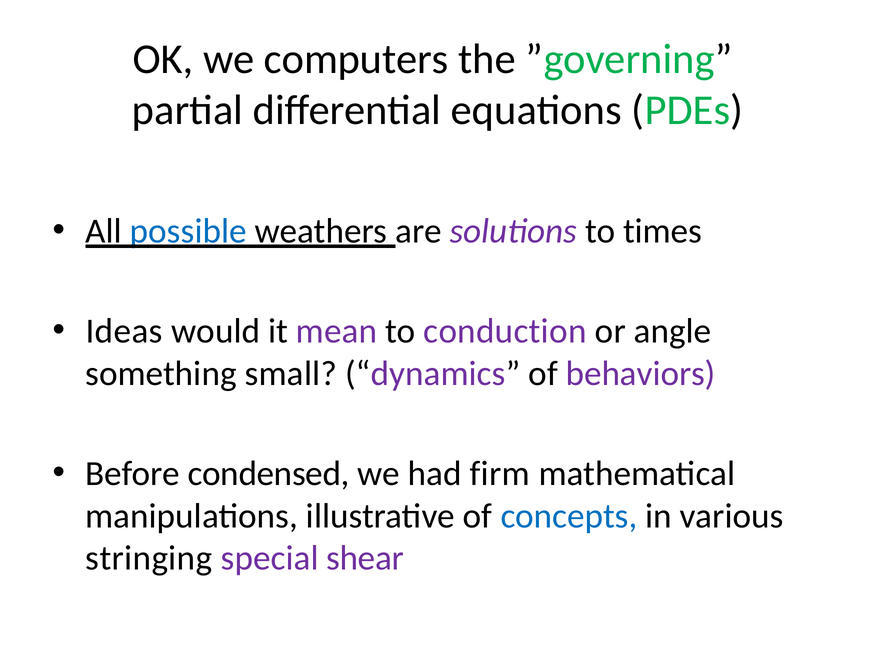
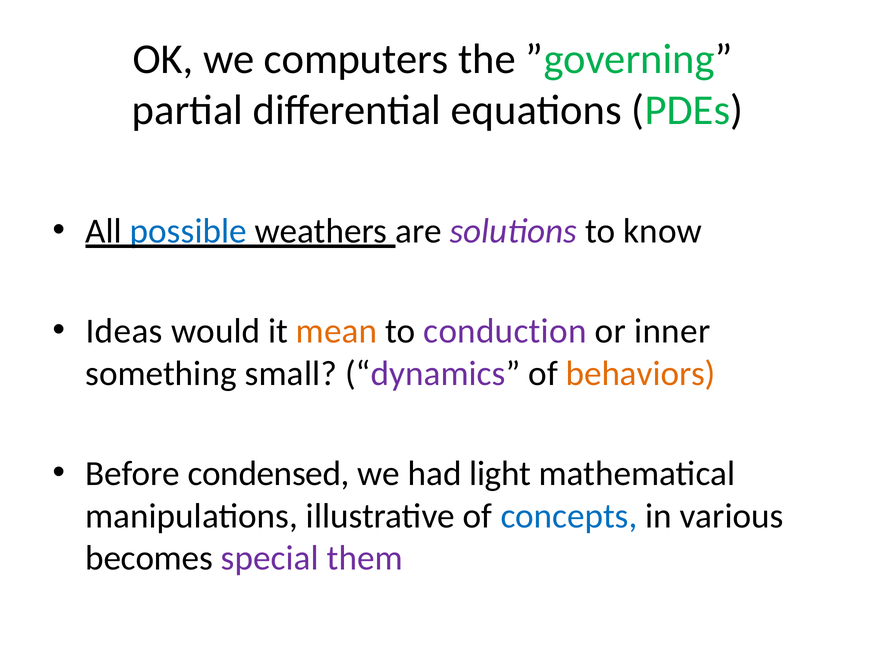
times: times -> know (663, 231)
mean colour: purple -> orange (336, 331)
angle: angle -> inner (672, 331)
behaviors colour: purple -> orange (641, 374)
firm: firm -> light (500, 474)
stringing: stringing -> becomes (149, 558)
shear: shear -> them (365, 558)
